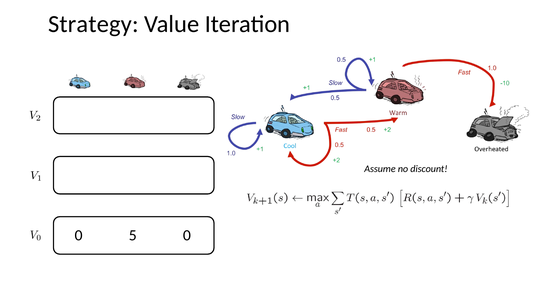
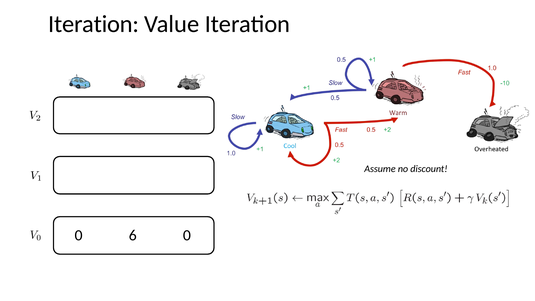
Strategy: Strategy -> Iteration (94, 24)
5: 5 -> 6 (133, 235)
